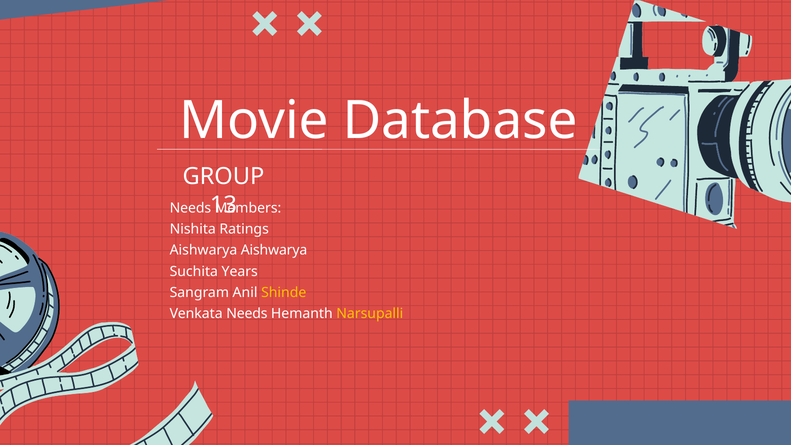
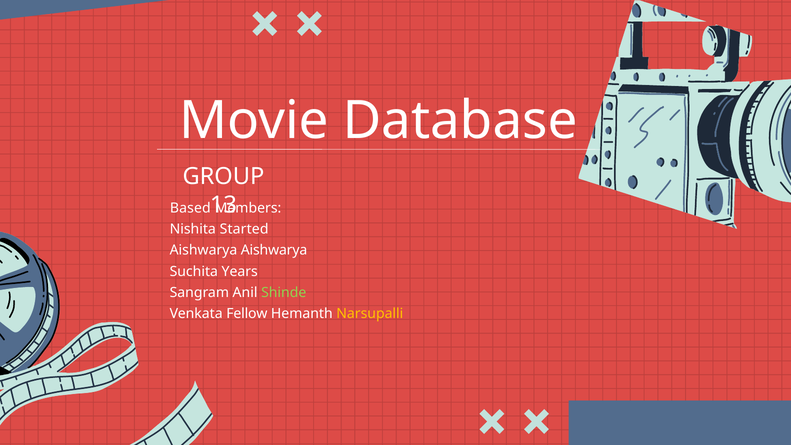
Needs: Needs -> Based (190, 208)
Ratings: Ratings -> Started (244, 229)
Shinde colour: yellow -> light green (284, 292)
Venkata Needs: Needs -> Fellow (247, 313)
